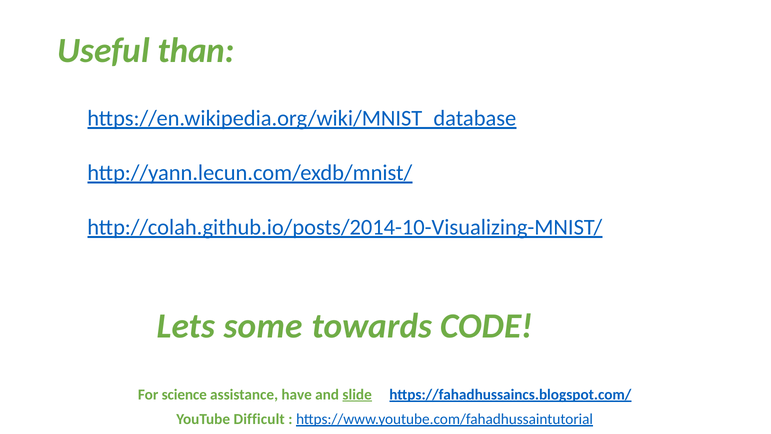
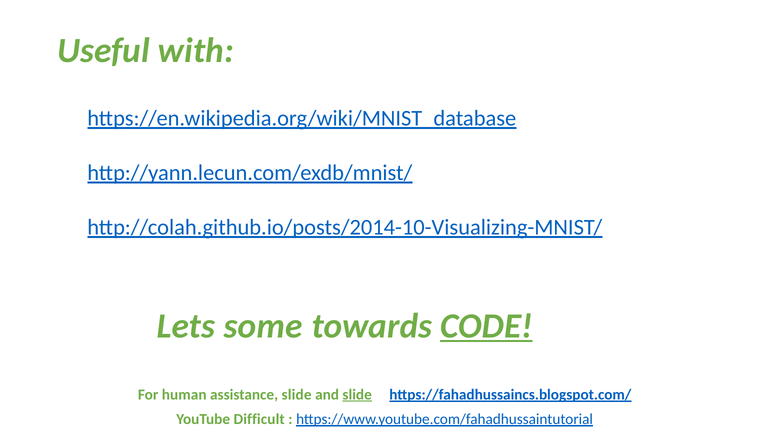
than: than -> with (196, 51)
CODE underline: none -> present (486, 326)
science: science -> human (184, 394)
assistance have: have -> slide (297, 394)
